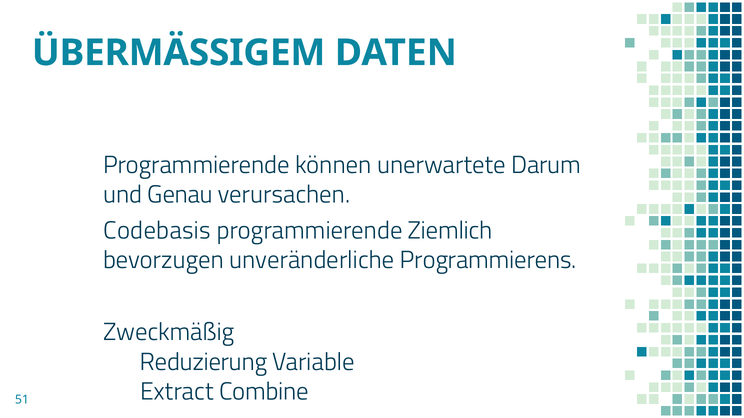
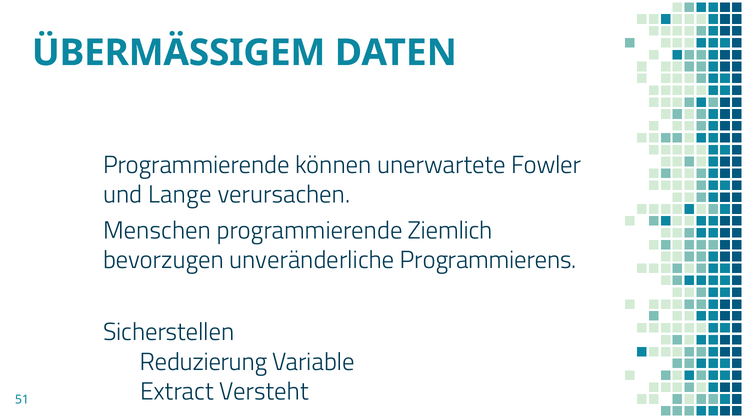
Darum: Darum -> Fowler (546, 165)
Genau: Genau -> Lange (180, 195)
Codebasis: Codebasis -> Menschen (157, 231)
Zweckmäßig: Zweckmäßig -> Sicherstellen (169, 333)
Combine: Combine -> Versteht (264, 392)
